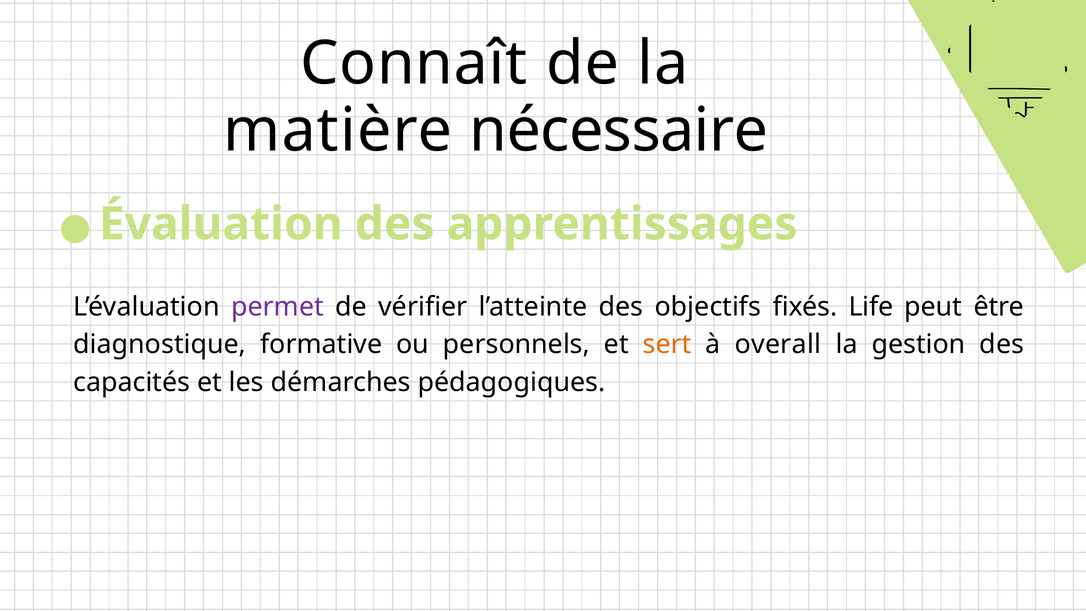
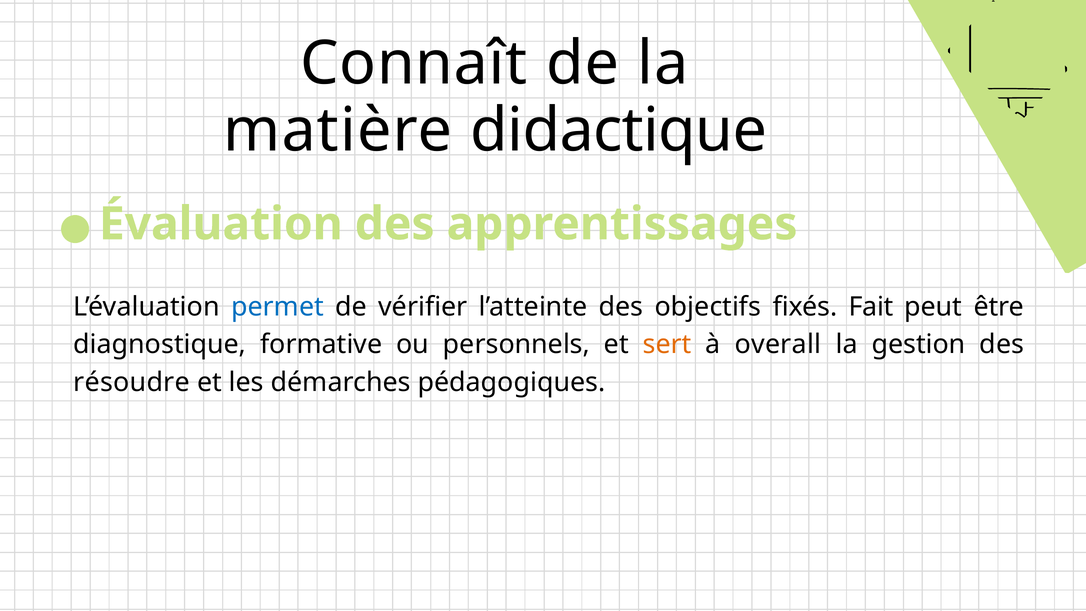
nécessaire: nécessaire -> didactique (619, 131)
permet colour: purple -> blue (278, 307)
Life: Life -> Fait (871, 307)
capacités: capacités -> résoudre (132, 382)
